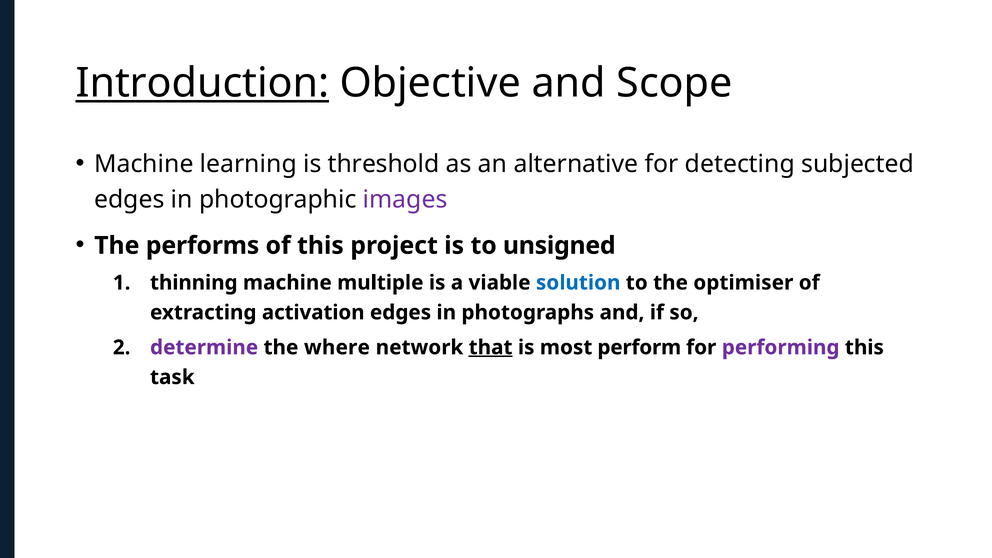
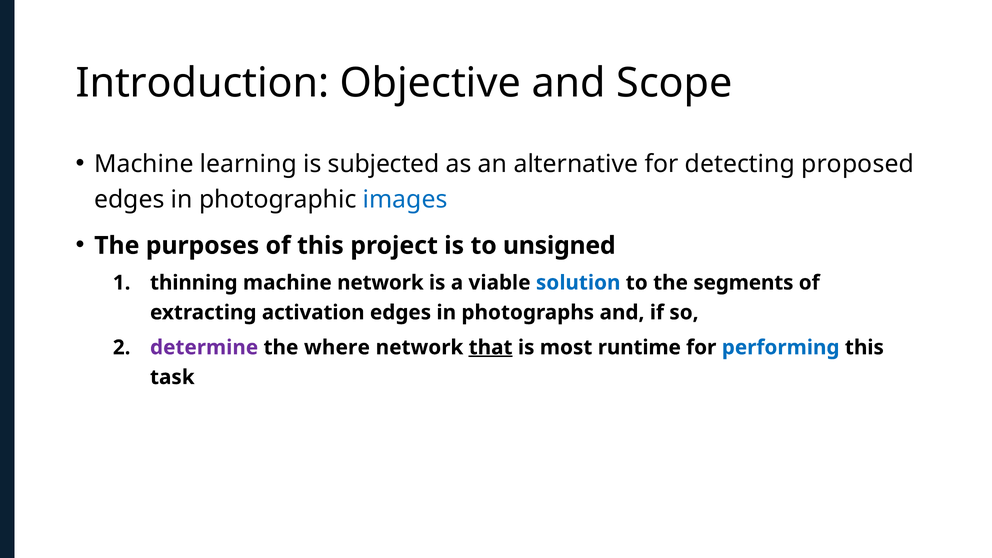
Introduction underline: present -> none (202, 83)
threshold: threshold -> subjected (384, 164)
subjected: subjected -> proposed (858, 164)
images colour: purple -> blue (405, 200)
performs: performs -> purposes (203, 246)
machine multiple: multiple -> network (380, 283)
optimiser: optimiser -> segments (743, 283)
perform: perform -> runtime (639, 347)
performing colour: purple -> blue (781, 347)
